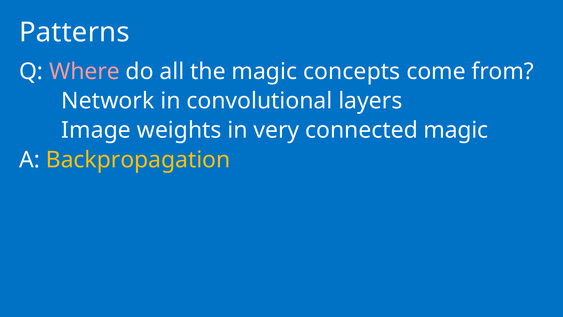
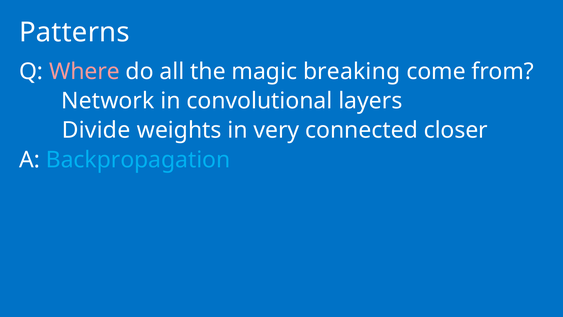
concepts: concepts -> breaking (352, 71)
Image: Image -> Divide (96, 130)
connected magic: magic -> closer (456, 130)
Backpropagation colour: yellow -> light blue (138, 160)
